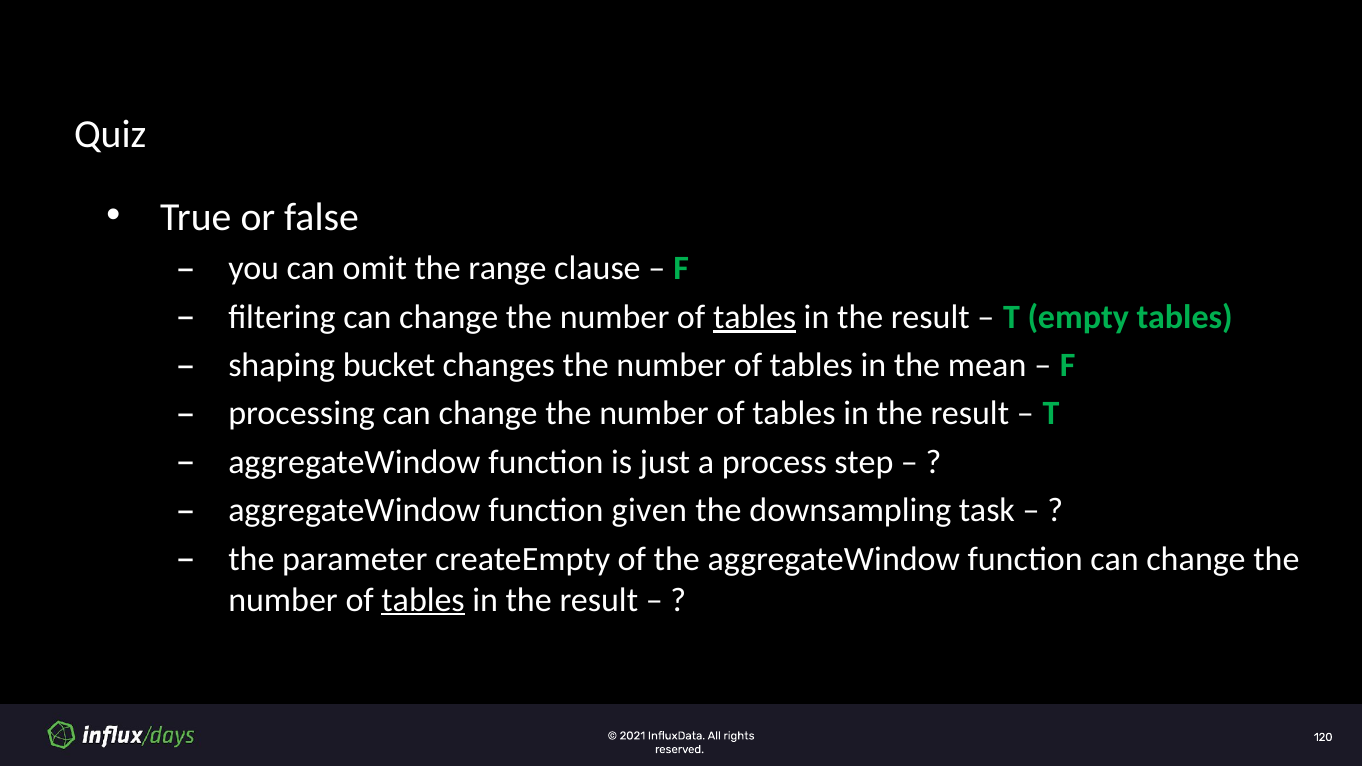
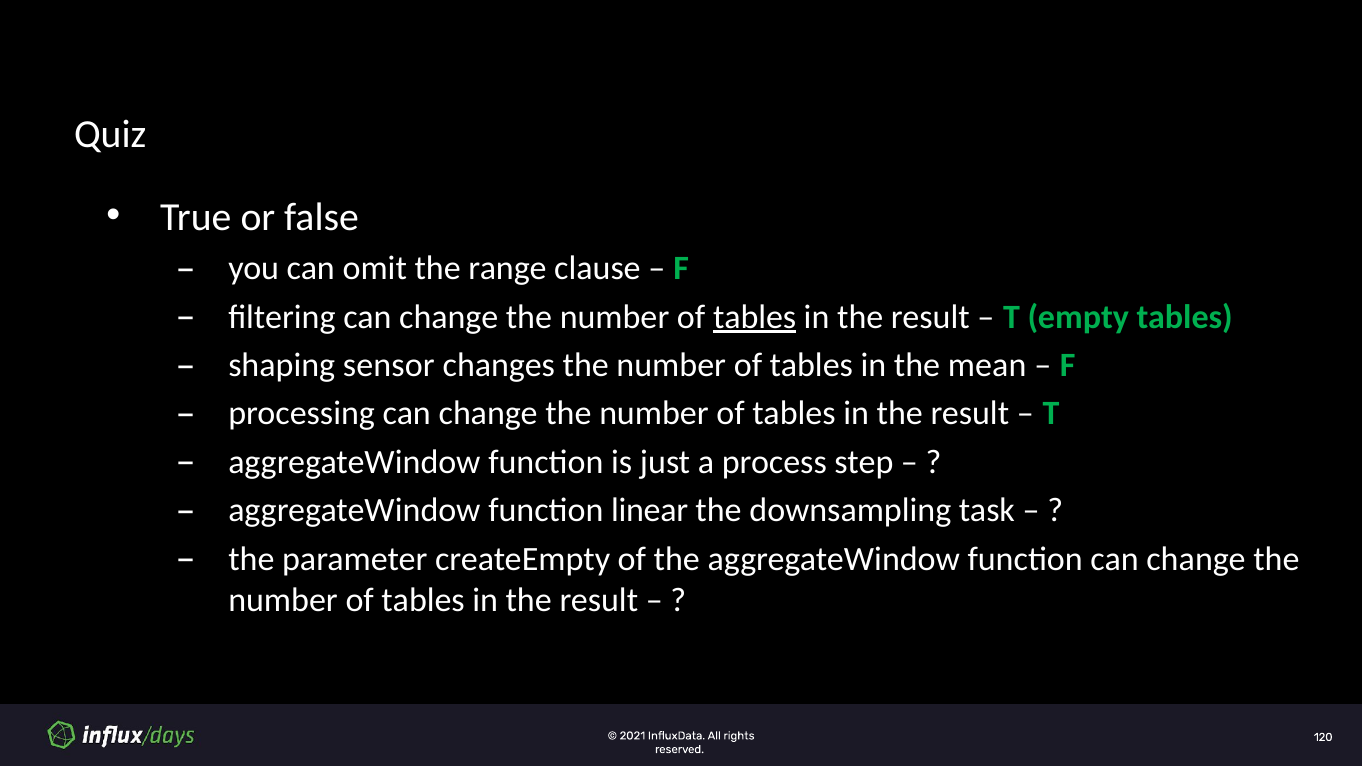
bucket: bucket -> sensor (389, 365)
given: given -> linear (650, 511)
tables underline: present -> none (423, 600)
